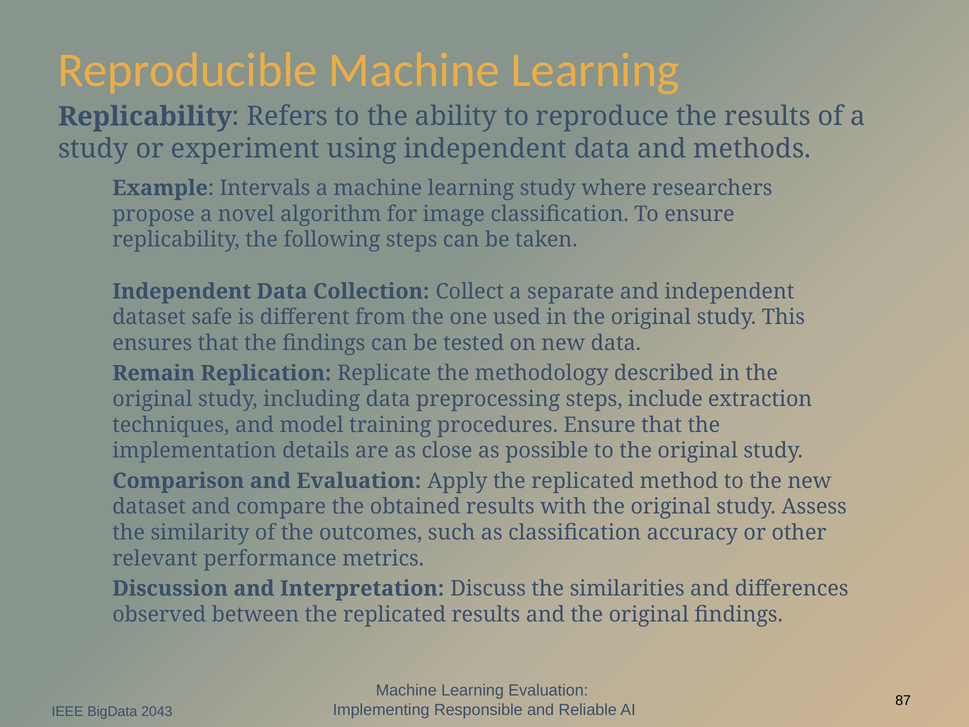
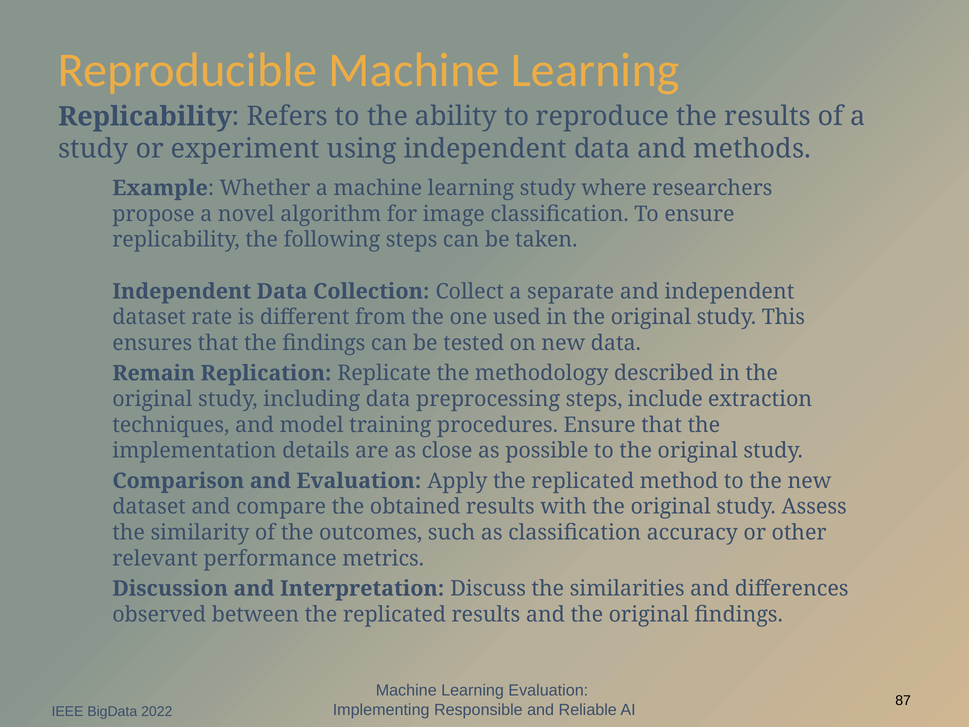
Intervals: Intervals -> Whether (265, 188)
safe: safe -> rate (212, 317)
2043: 2043 -> 2022 (157, 711)
